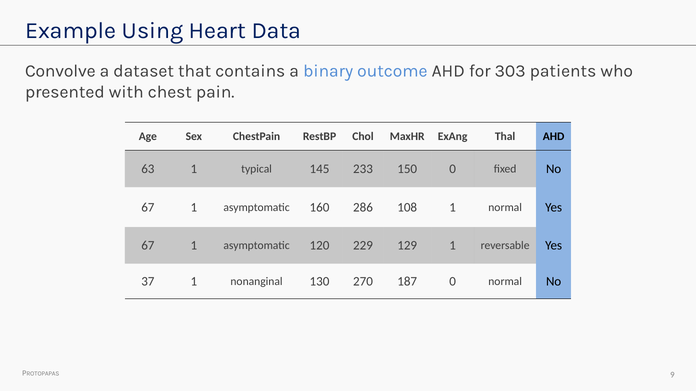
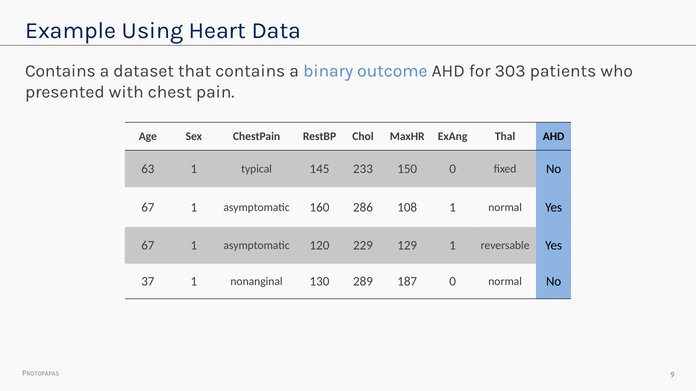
Convolve: Convolve -> Contains (60, 71)
270: 270 -> 289 (363, 282)
